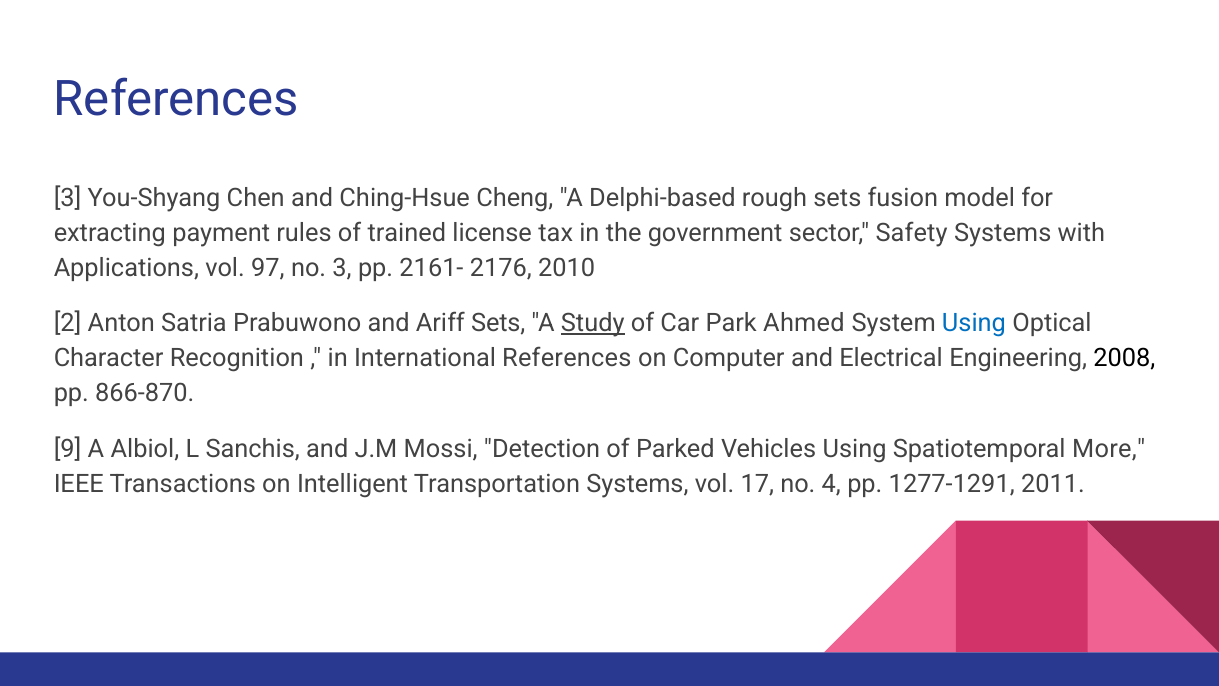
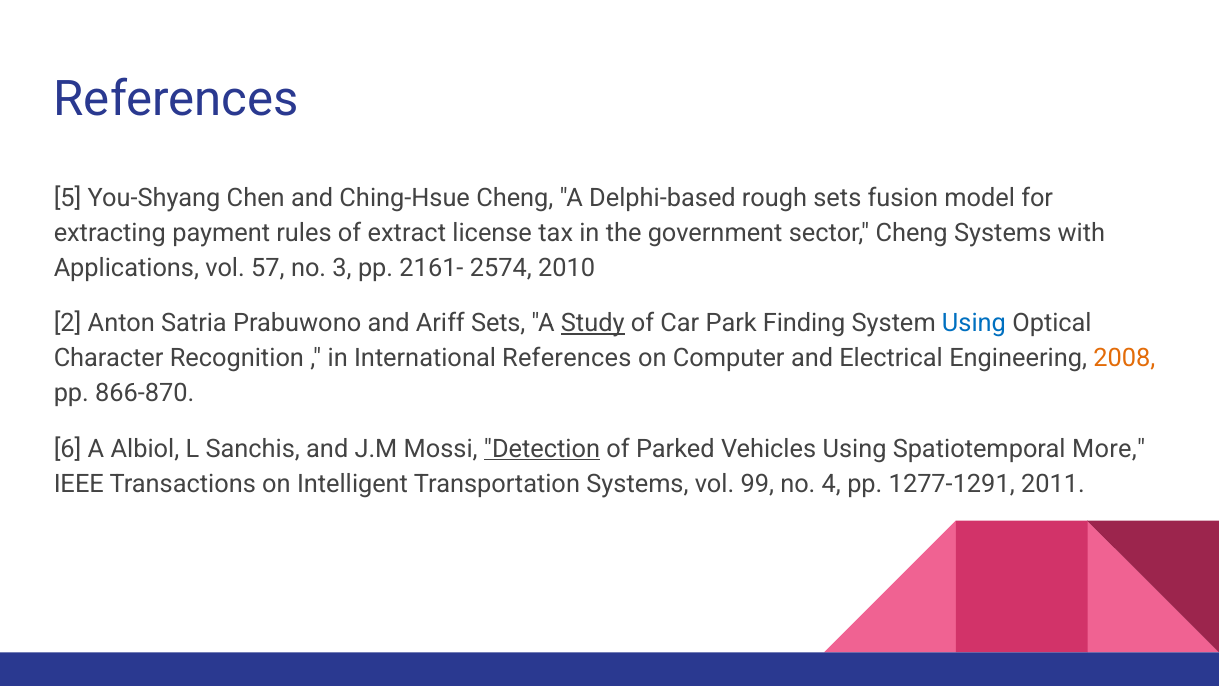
3: 3 -> 5 (68, 198)
trained: trained -> extract (407, 233)
sector Safety: Safety -> Cheng (912, 233)
97: 97 -> 57 (268, 268)
2176: 2176 -> 2574 (501, 268)
Ahmed: Ahmed -> Finding (804, 323)
2008 colour: black -> orange (1124, 358)
9: 9 -> 6 (68, 449)
Detection underline: none -> present (542, 449)
17: 17 -> 99 (757, 484)
